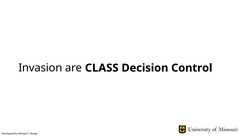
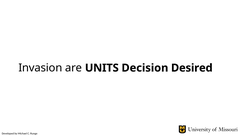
CLASS: CLASS -> UNITS (102, 68)
Control: Control -> Desired (192, 68)
